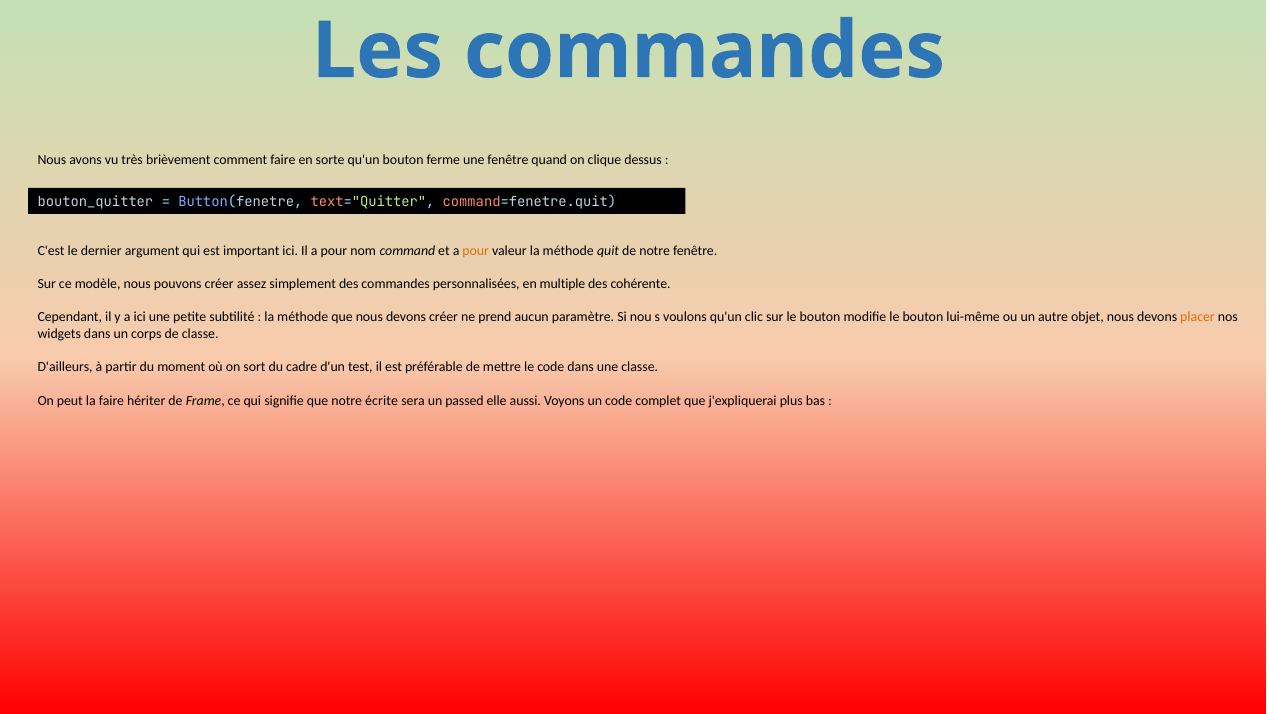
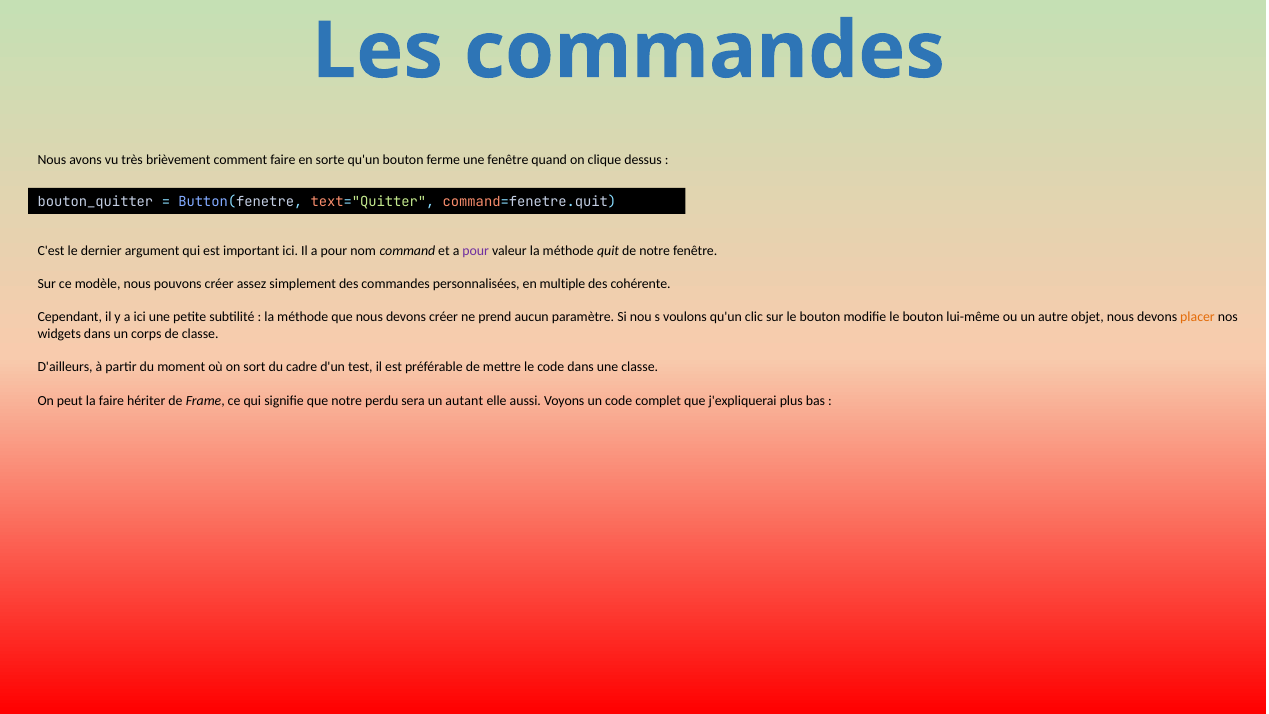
pour colour: orange -> purple (476, 251)
écrite: écrite -> perdu (382, 401)
passed: passed -> autant (464, 401)
